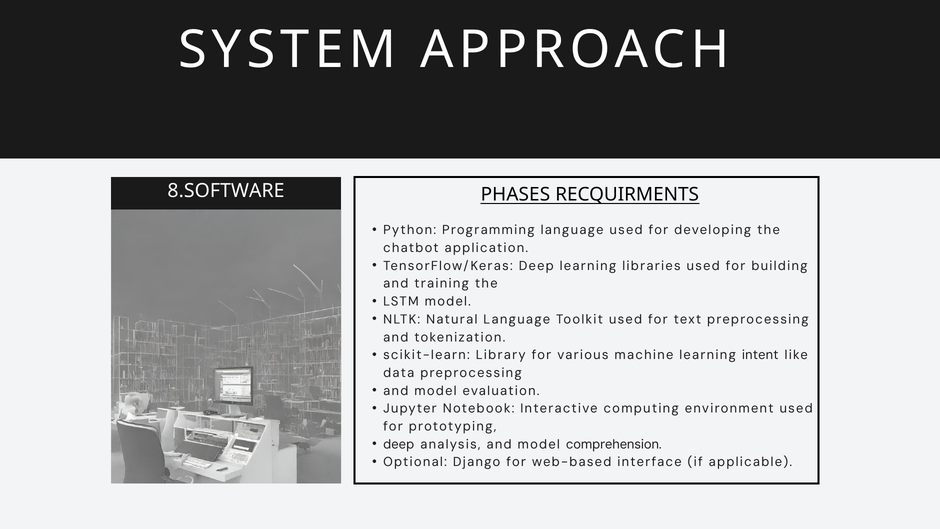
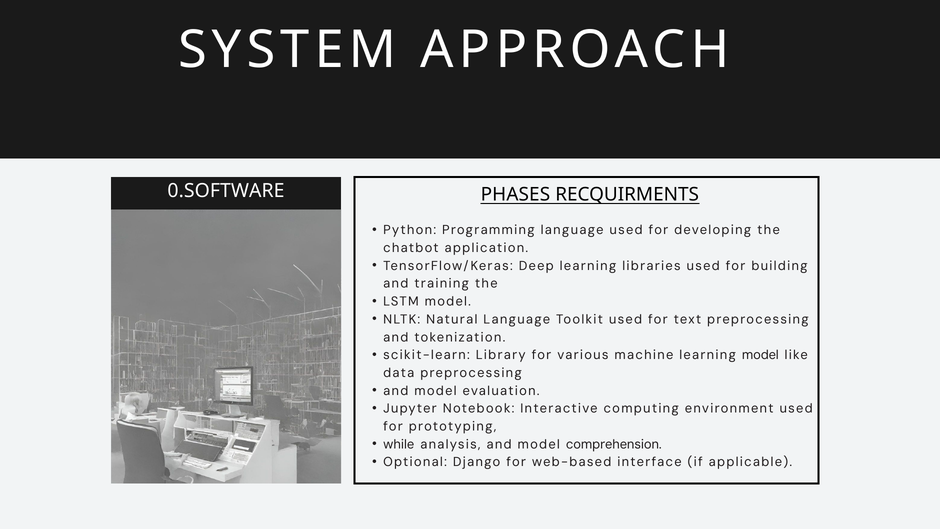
8.SOFTWARE: 8.SOFTWARE -> 0.SOFTWARE (226, 191)
learning intent: intent -> model (760, 355)
deep: deep -> while (399, 444)
